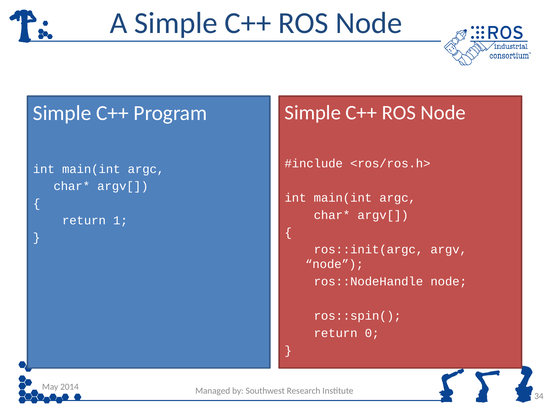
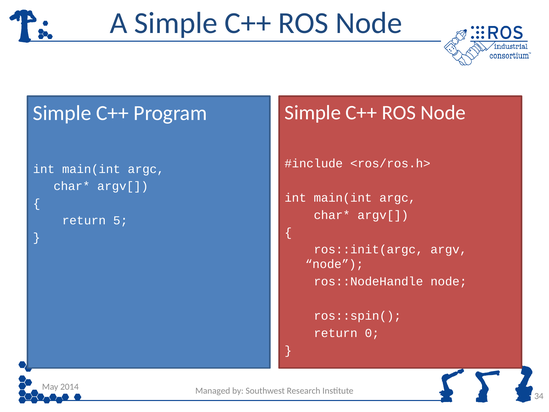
1: 1 -> 5 (120, 220)
